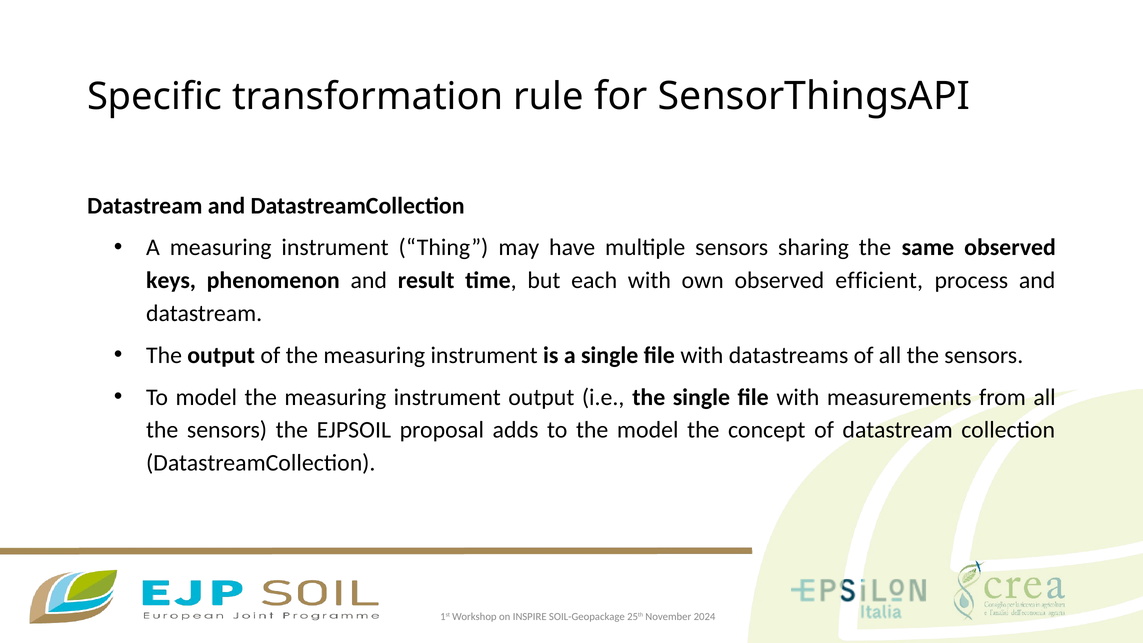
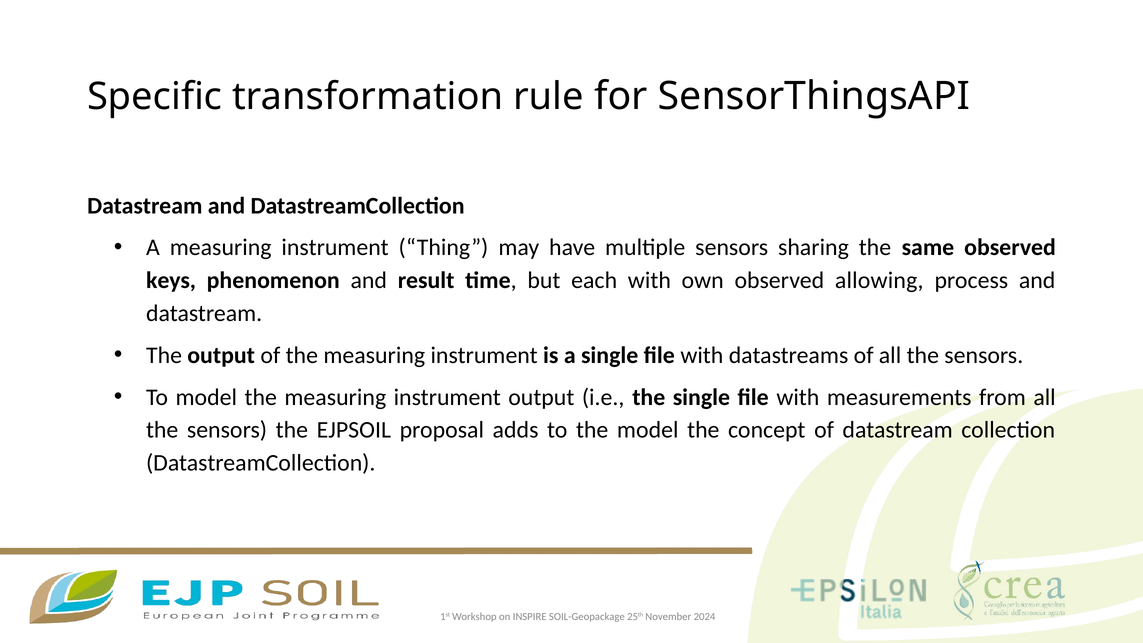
efficient: efficient -> allowing (879, 280)
